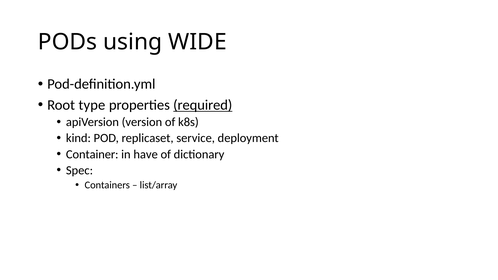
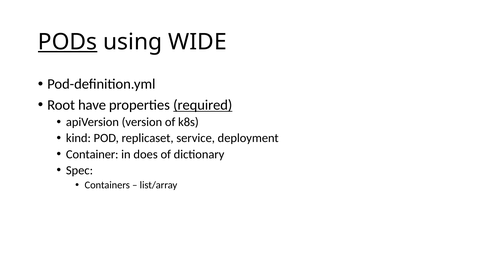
PODs underline: none -> present (68, 42)
type: type -> have (92, 105)
have: have -> does (146, 154)
